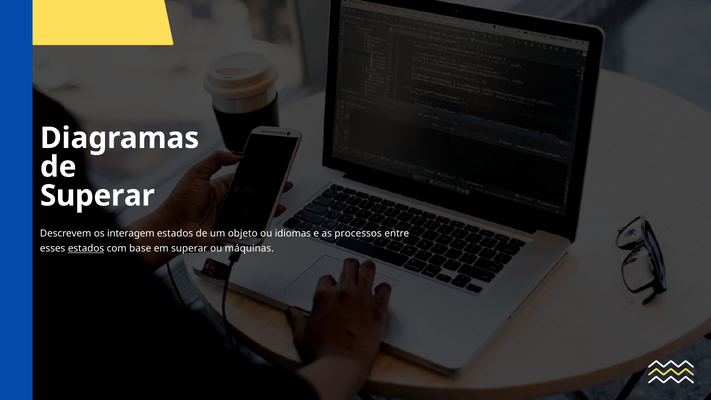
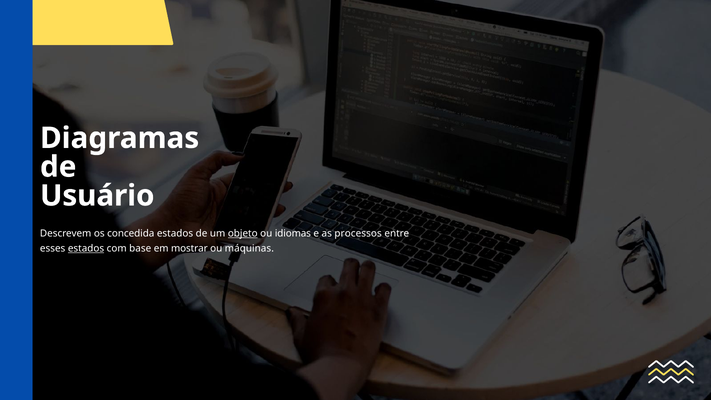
Superar: Superar -> Usuário (97, 196)
interagem: interagem -> concedida (131, 233)
objeto underline: none -> present (243, 233)
em superar: superar -> mostrar (189, 249)
